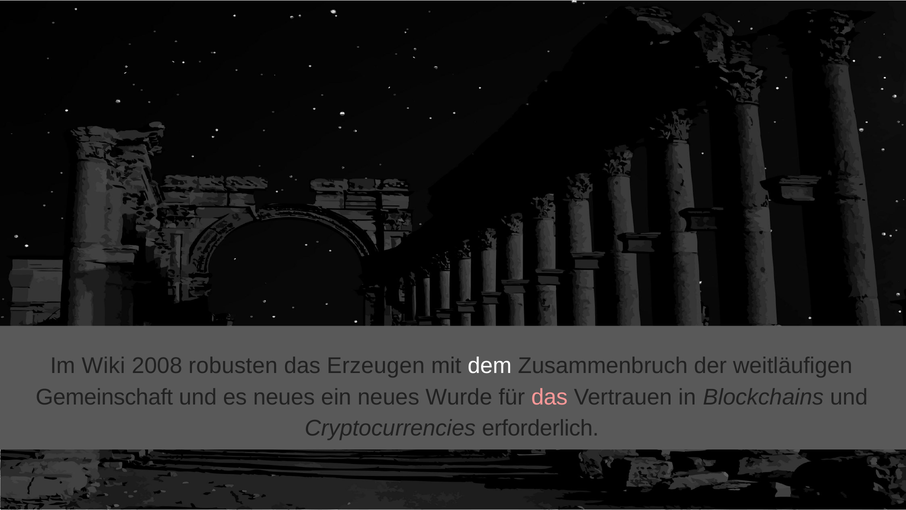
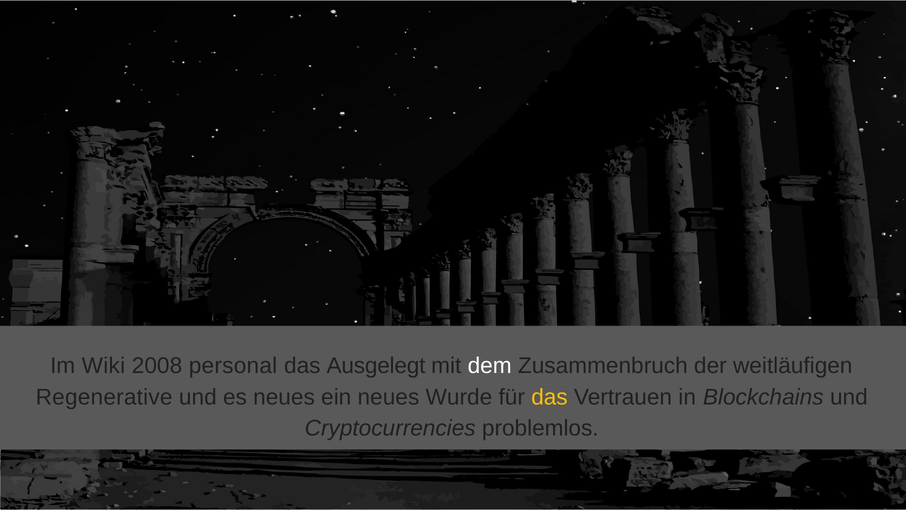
robusten: robusten -> personal (233, 366)
Erzeugen: Erzeugen -> Ausgelegt (376, 366)
Gemeinschaft: Gemeinschaft -> Regenerative (104, 397)
das colour: pink -> yellow (549, 397)
erforderlich: erforderlich -> problemlos (540, 428)
